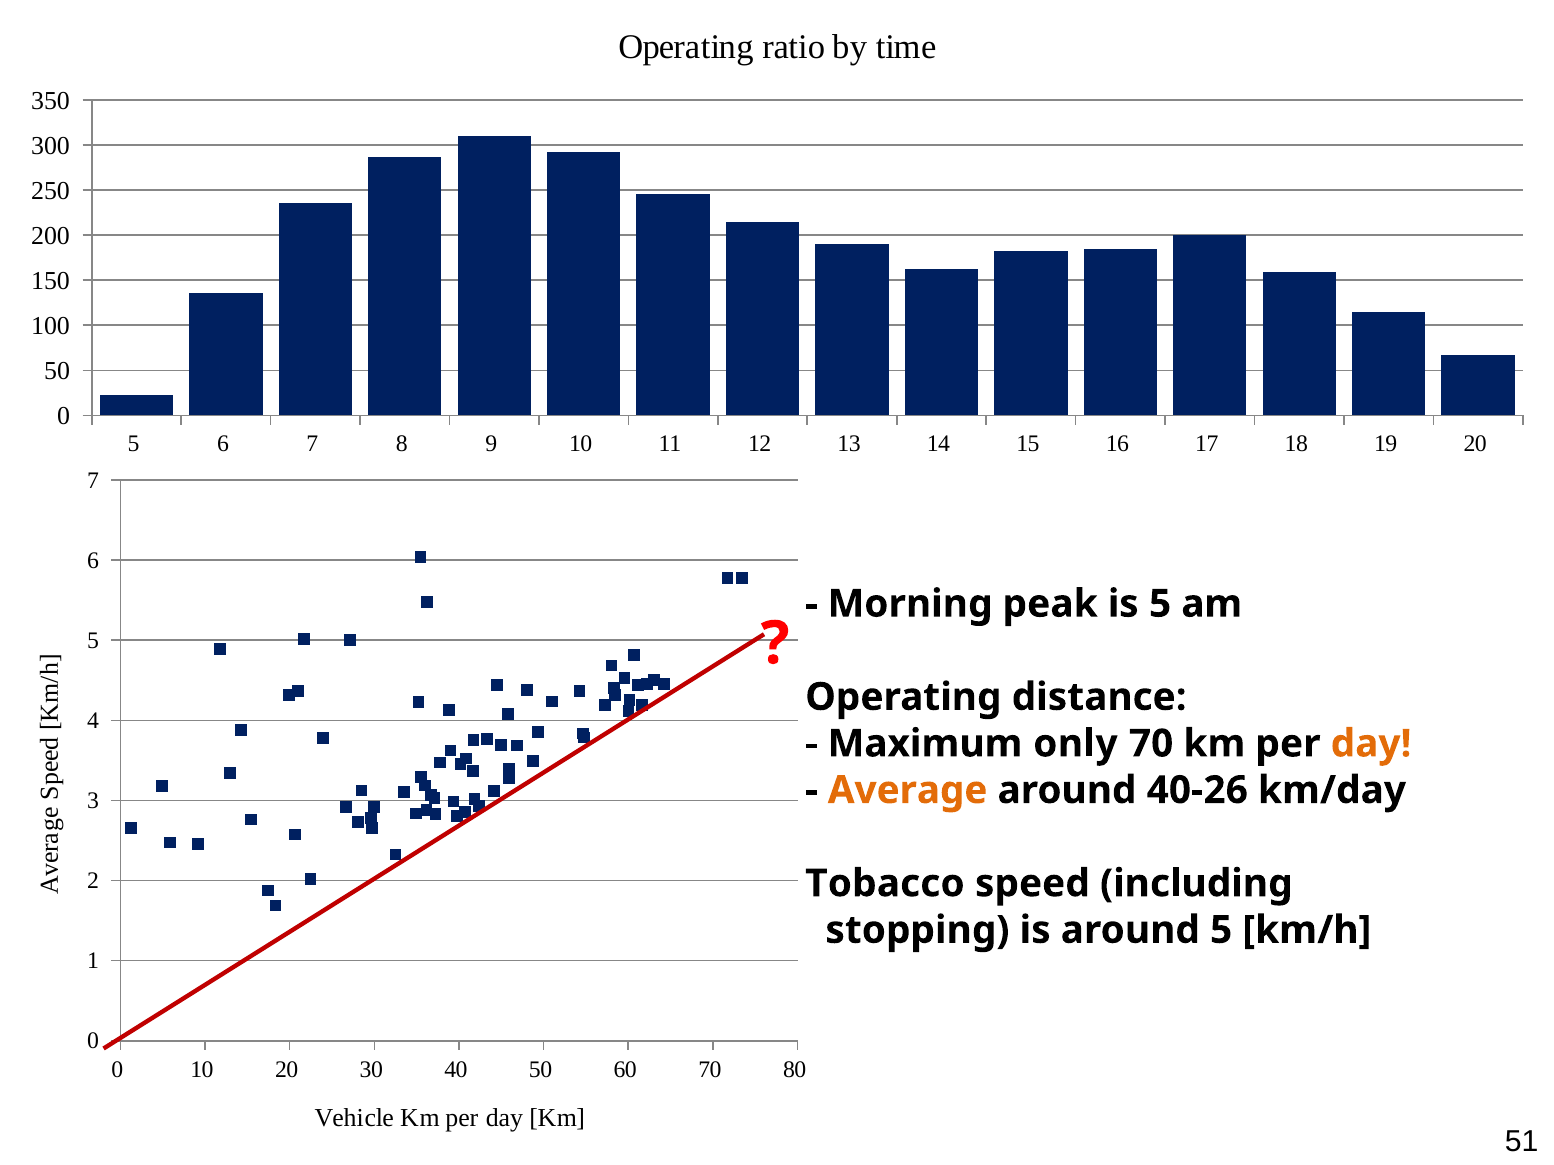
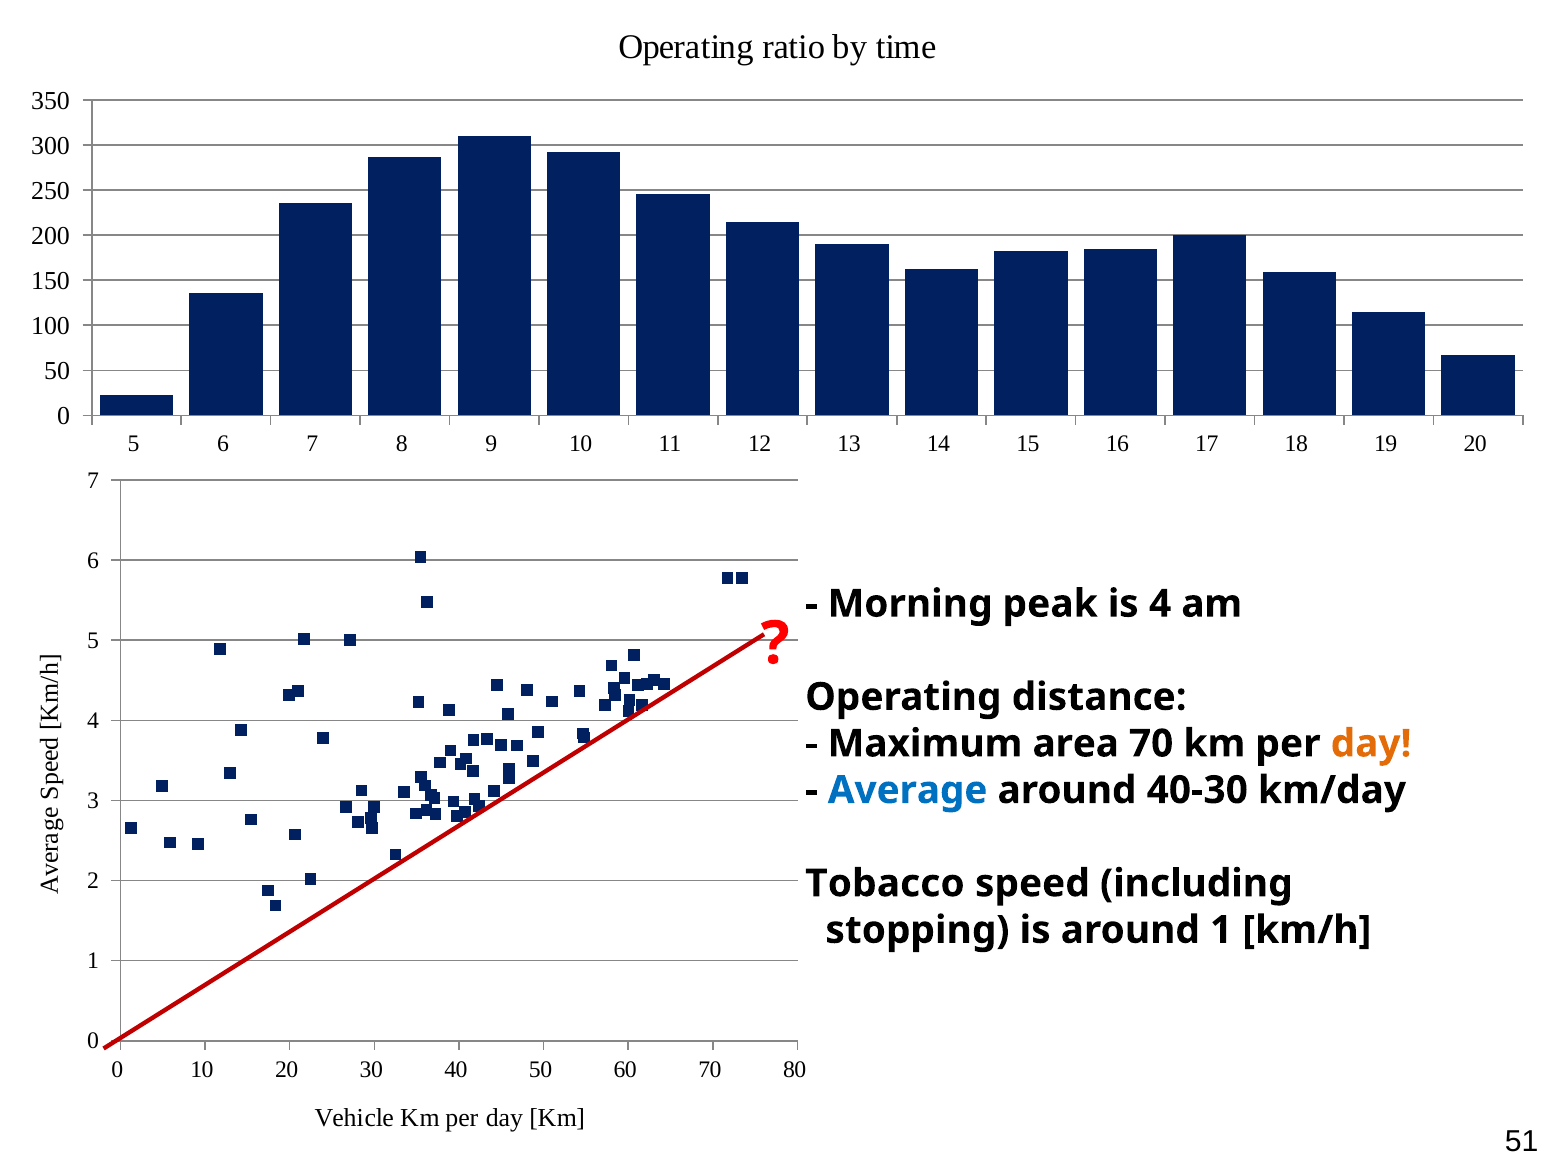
is 5: 5 -> 4 (1160, 604)
only: only -> area (1076, 744)
Average colour: orange -> blue (908, 791)
40-26: 40-26 -> 40-30 (1197, 791)
around 5: 5 -> 1 (1221, 930)
